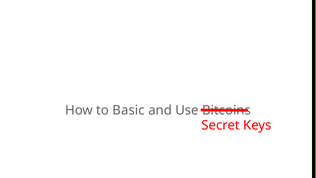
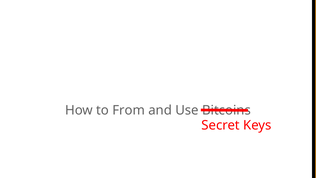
Basic: Basic -> From (129, 110)
